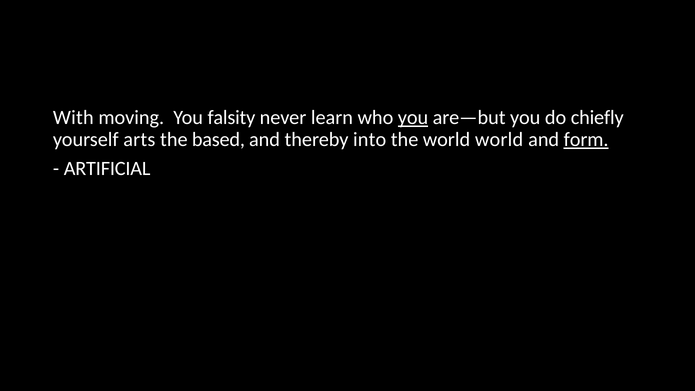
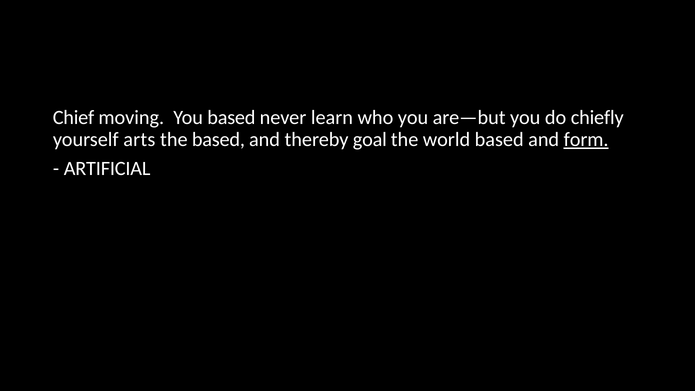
With: With -> Chief (74, 118)
You falsity: falsity -> based (231, 118)
you underline: present -> none (413, 118)
into: into -> goal (370, 139)
world world: world -> based (499, 139)
